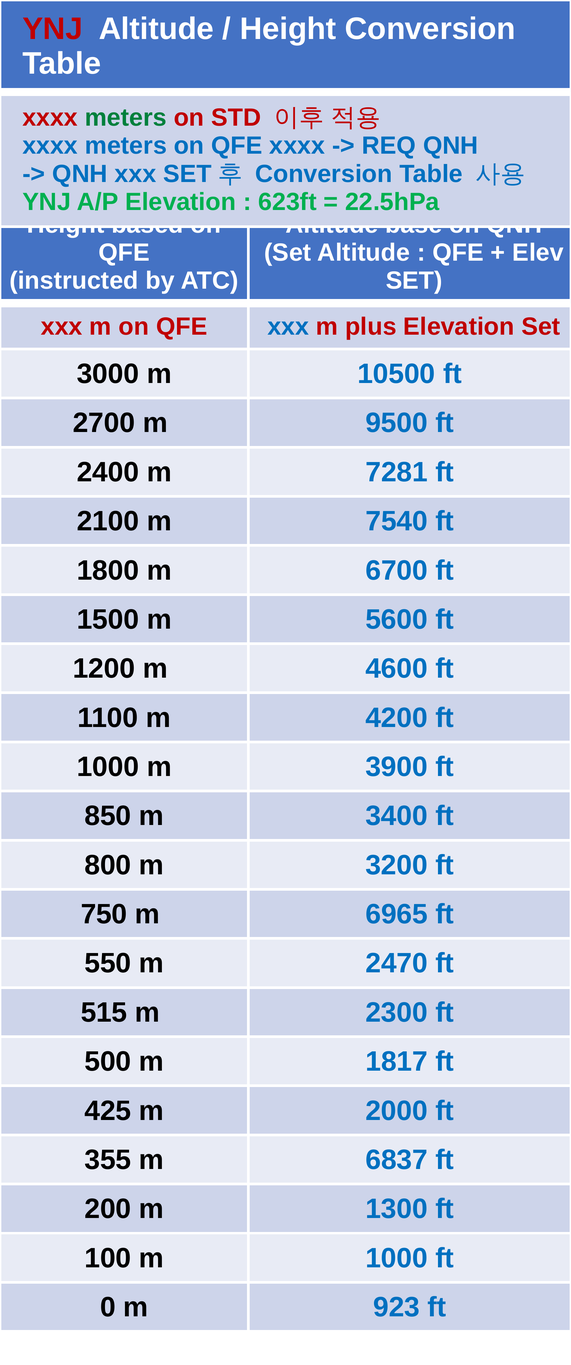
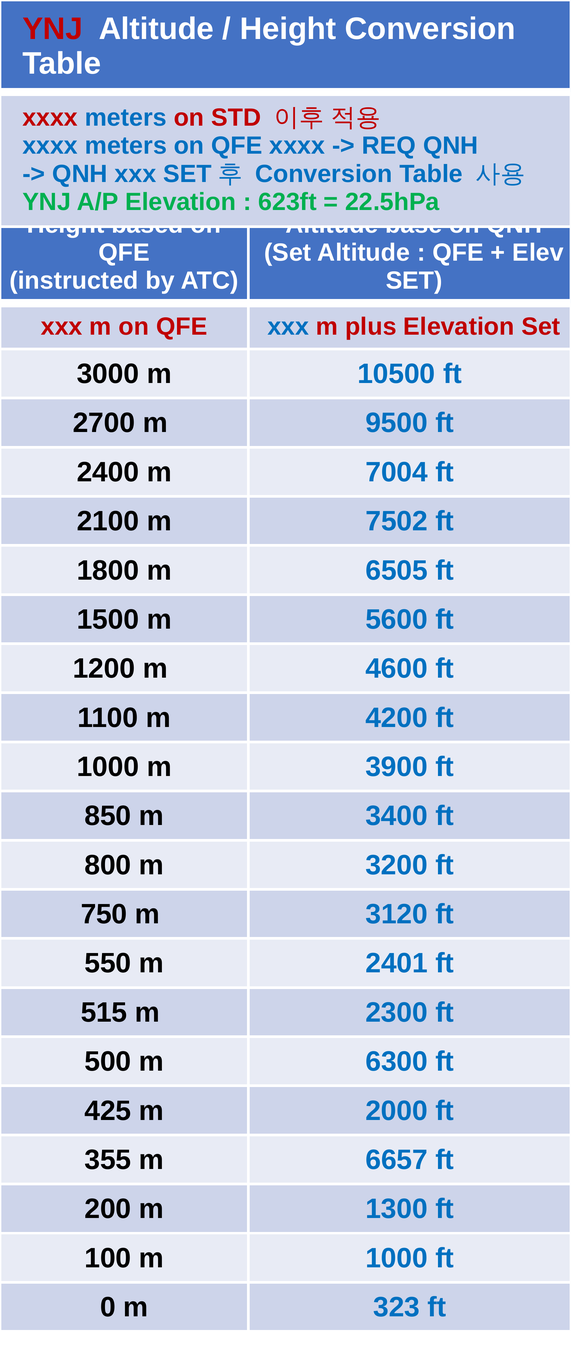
meters colour: green -> blue (126, 118)
7281: 7281 -> 7004 (397, 473)
7540: 7540 -> 7502 (397, 522)
6700: 6700 -> 6505 (397, 571)
6965: 6965 -> 3120 (397, 915)
2470: 2470 -> 2401 (397, 964)
1817: 1817 -> 6300 (397, 1063)
6837: 6837 -> 6657 (397, 1161)
923: 923 -> 323 (397, 1308)
